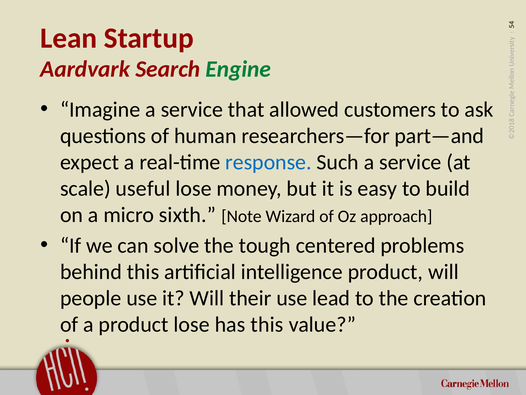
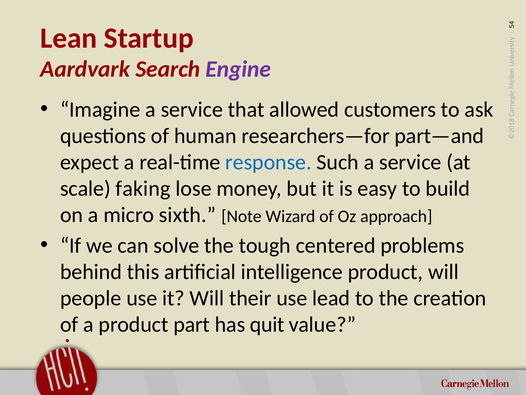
Engine colour: green -> purple (238, 69)
useful: useful -> faking (143, 188)
product lose: lose -> part (192, 324)
has this: this -> quit (267, 324)
